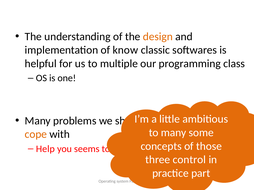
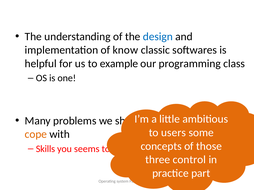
design colour: orange -> blue (158, 37)
multiple: multiple -> example (119, 64)
to many: many -> users (174, 133)
Help: Help -> Skills (45, 149)
